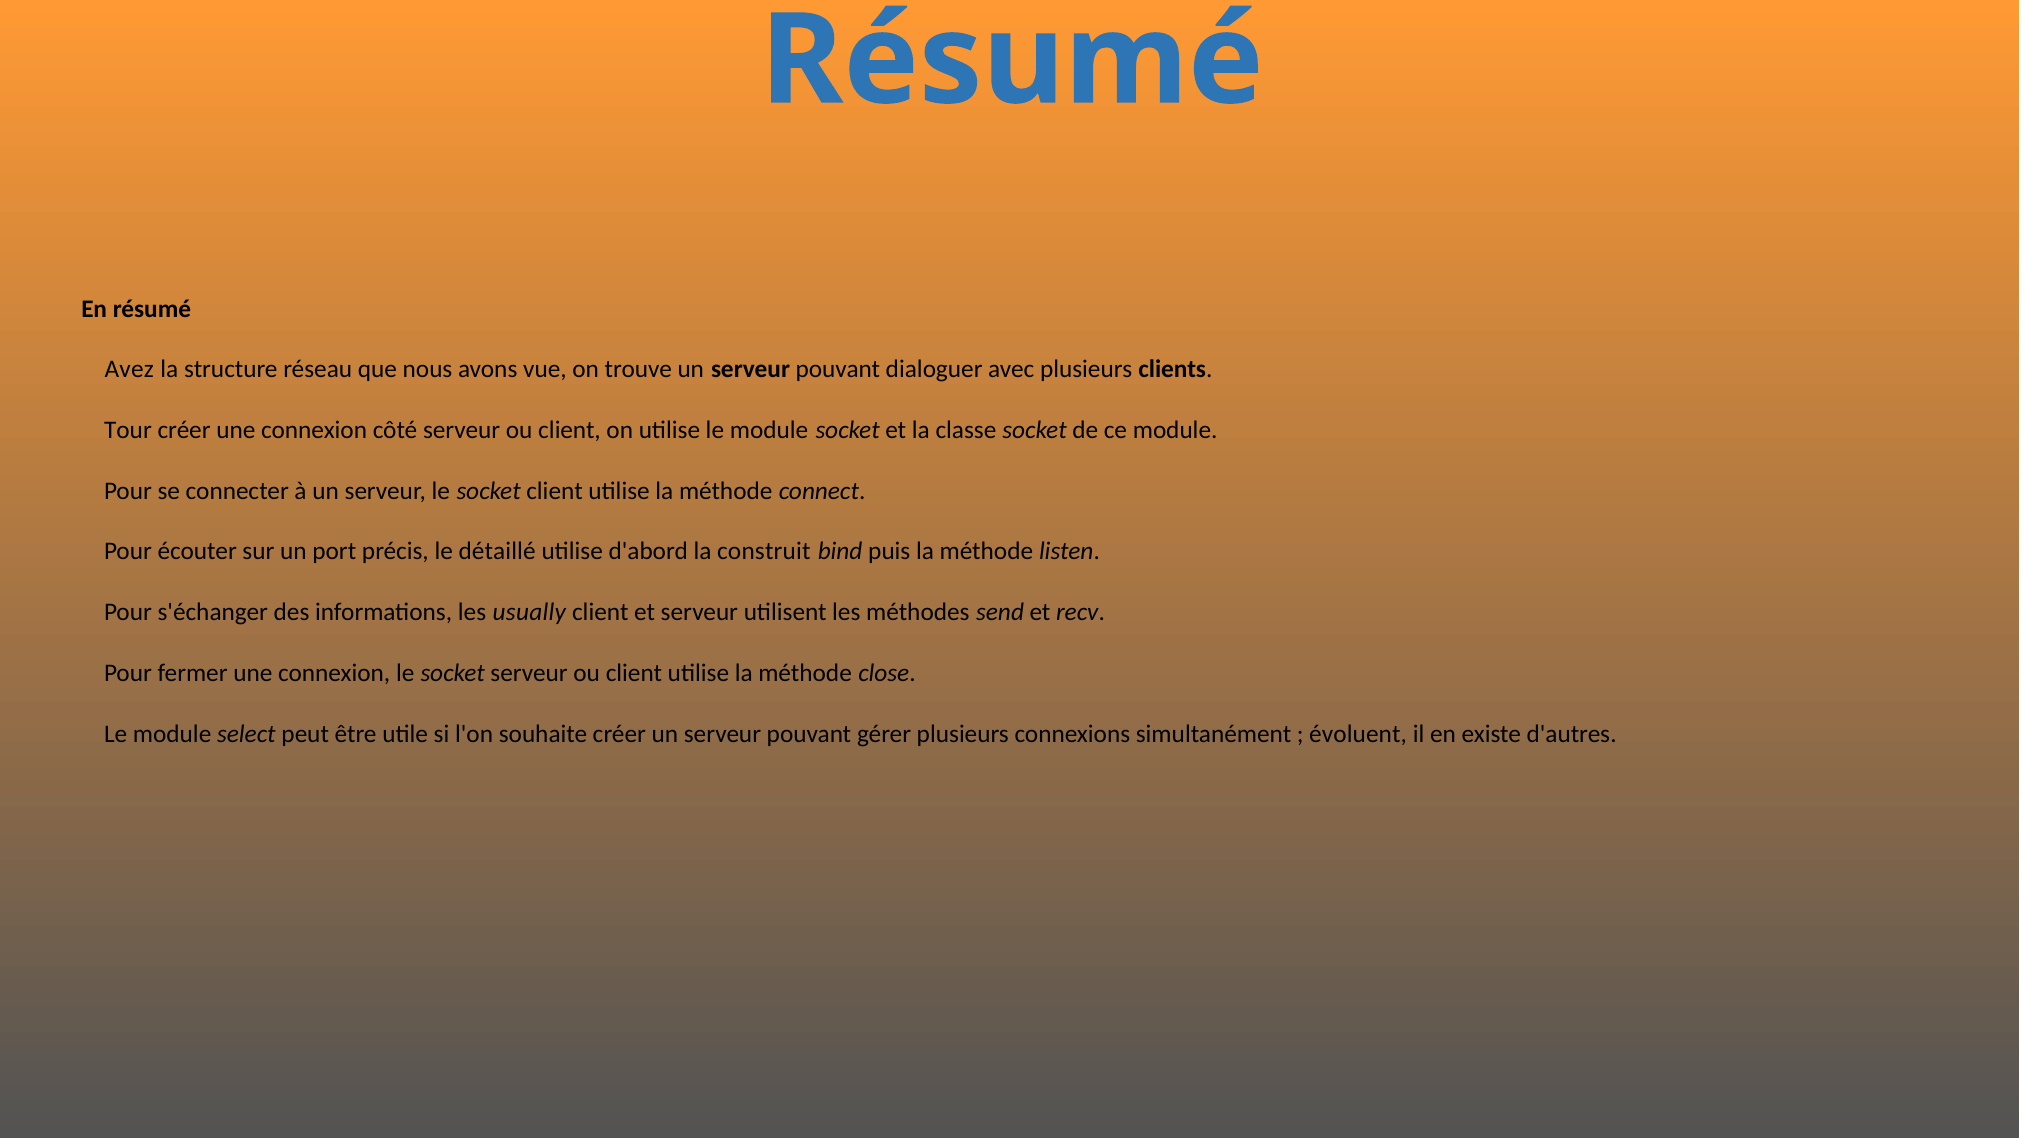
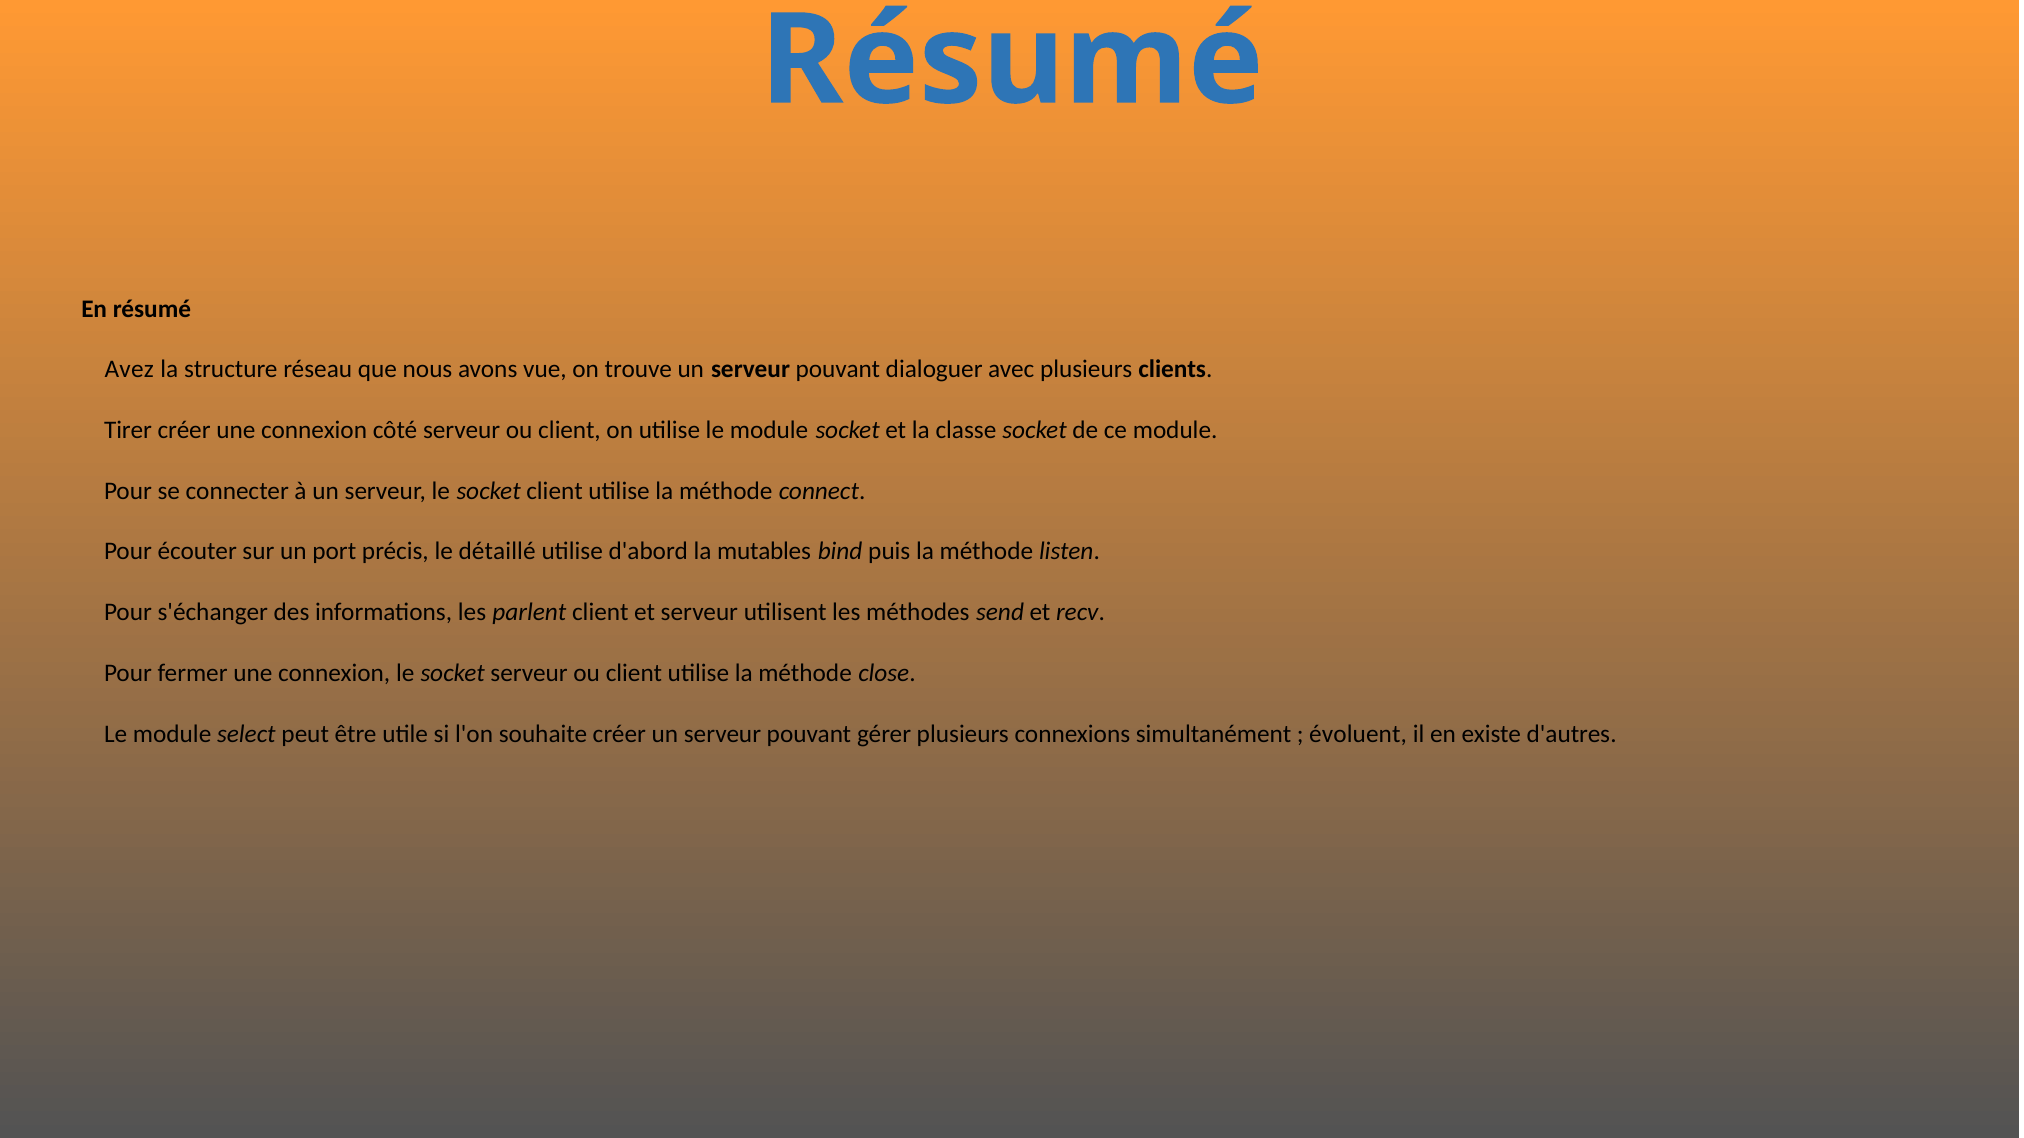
Tour: Tour -> Tirer (128, 430)
construit: construit -> mutables (764, 552)
usually: usually -> parlent (529, 613)
